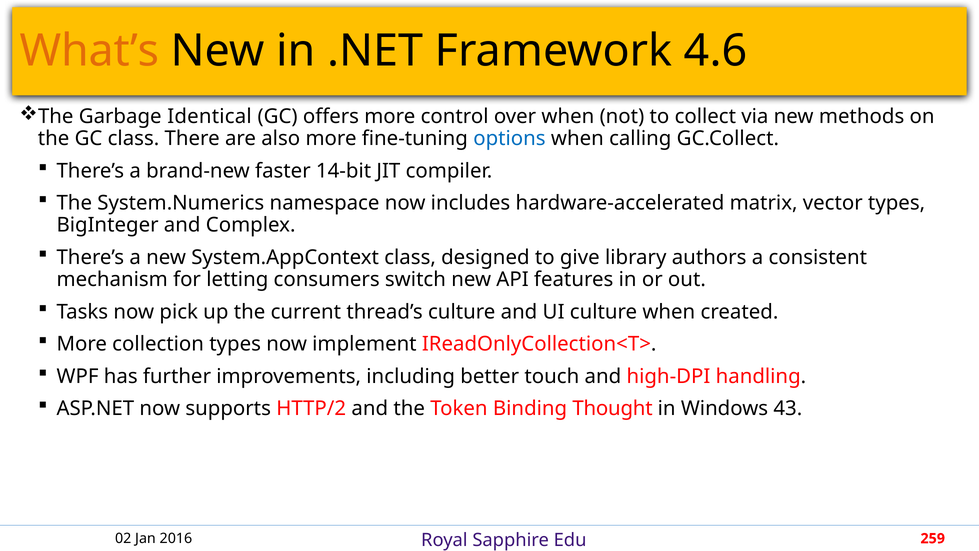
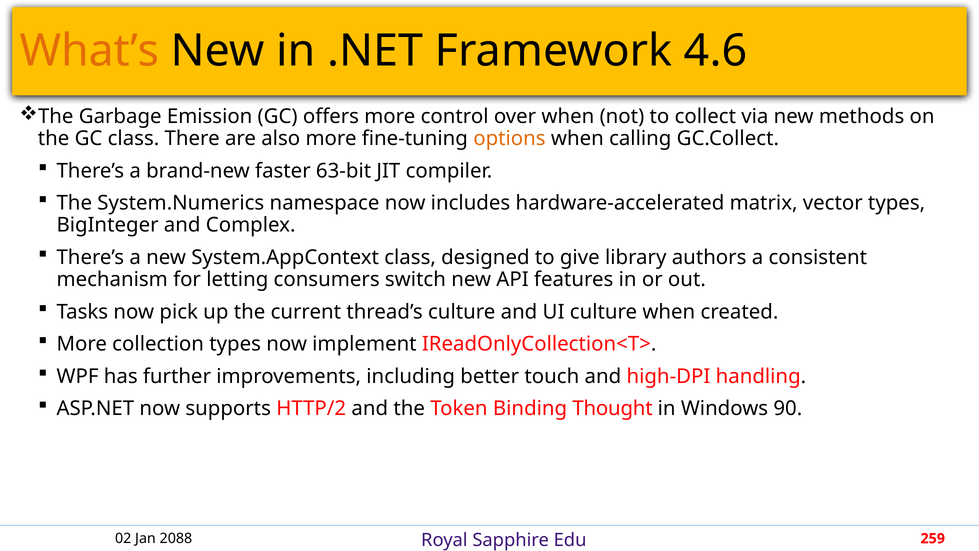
Identical: Identical -> Emission (210, 116)
options colour: blue -> orange (509, 138)
14-bit: 14-bit -> 63-bit (344, 171)
43: 43 -> 90 (788, 408)
2016: 2016 -> 2088 (176, 538)
